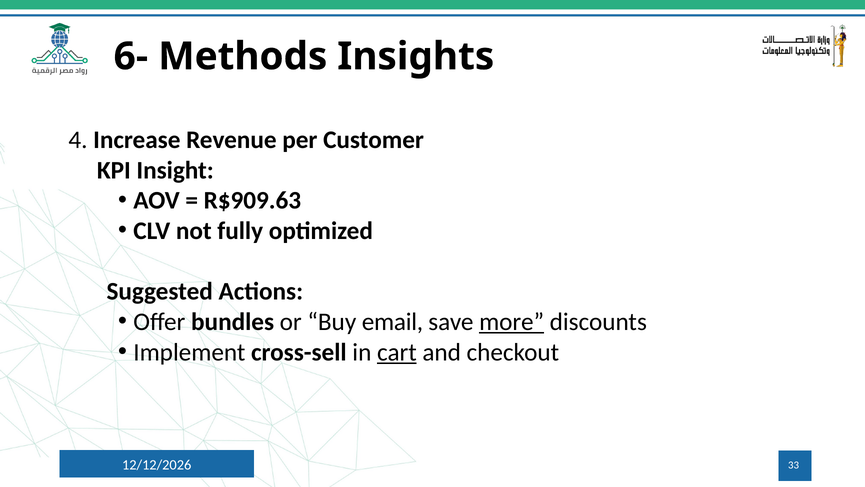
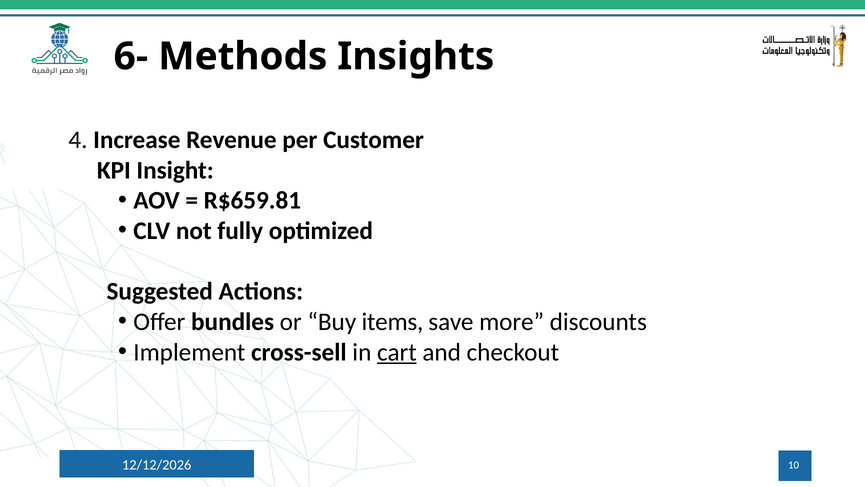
R$909.63: R$909.63 -> R$659.81 (252, 200)
email: email -> items (392, 322)
more underline: present -> none (512, 322)
33: 33 -> 10 (794, 465)
